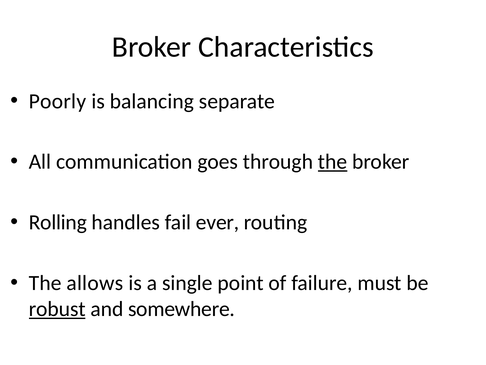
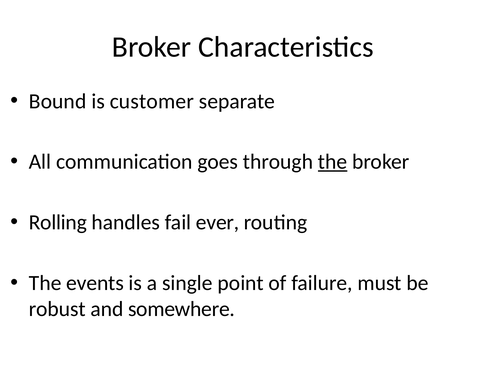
Poorly: Poorly -> Bound (58, 101)
balancing: balancing -> customer (152, 101)
allows: allows -> events (95, 283)
robust underline: present -> none (57, 309)
